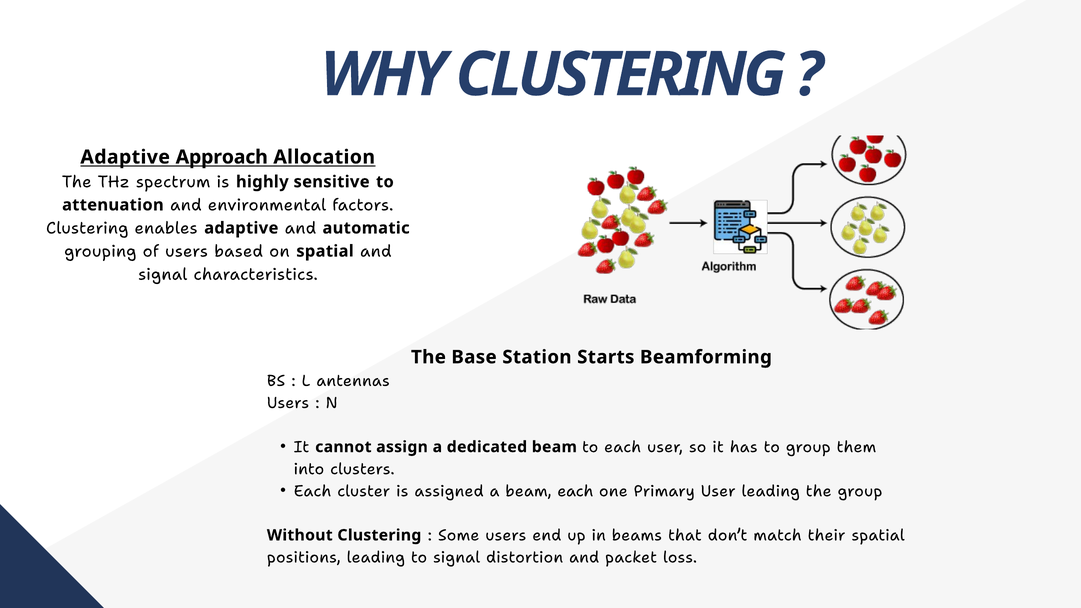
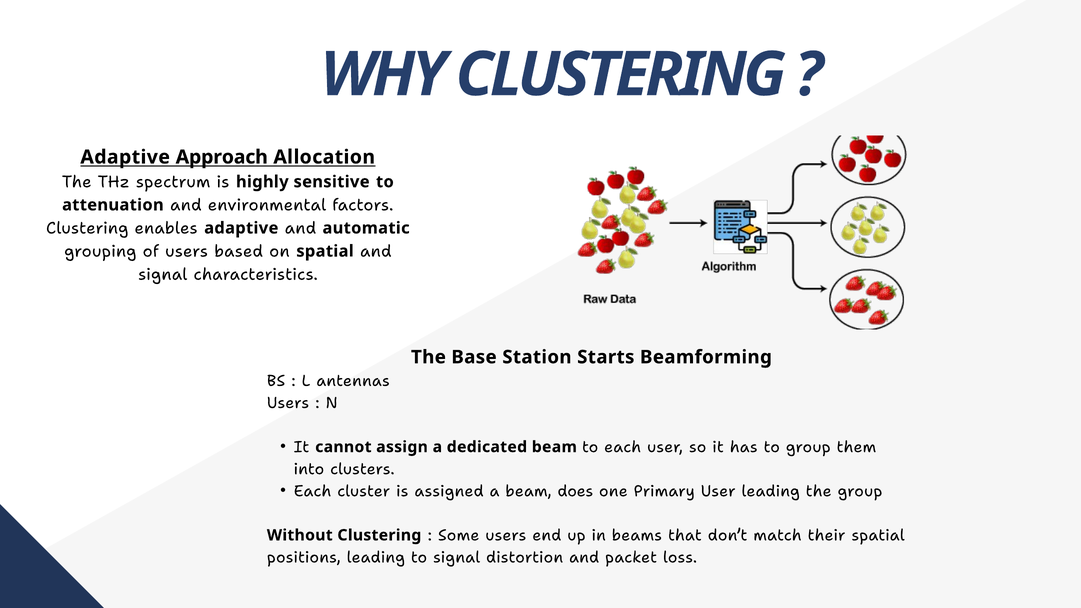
beam each: each -> does (575, 491)
